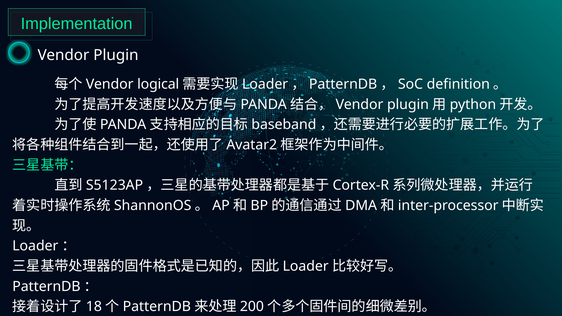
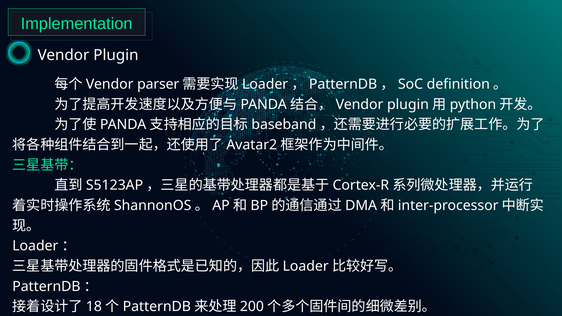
logical: logical -> parser (158, 84)
